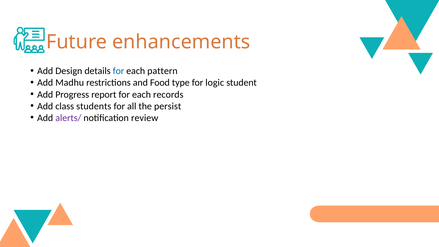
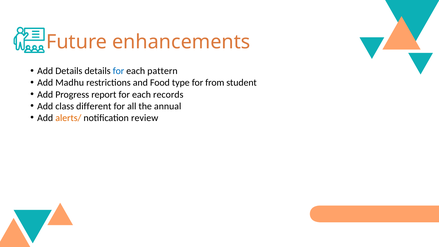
Add Design: Design -> Details (69, 71)
logic: logic -> from (215, 83)
students: students -> different (94, 106)
persist: persist -> annual (168, 106)
alerts/ colour: purple -> orange (68, 118)
